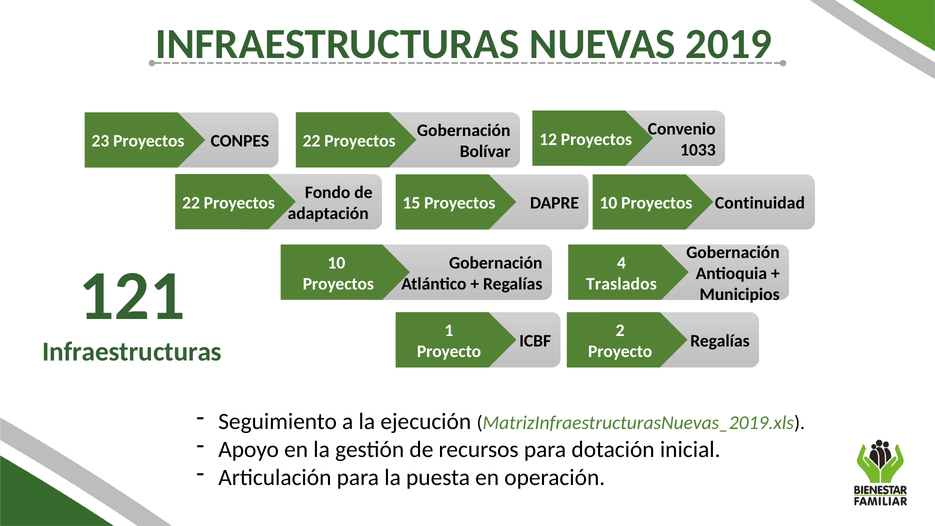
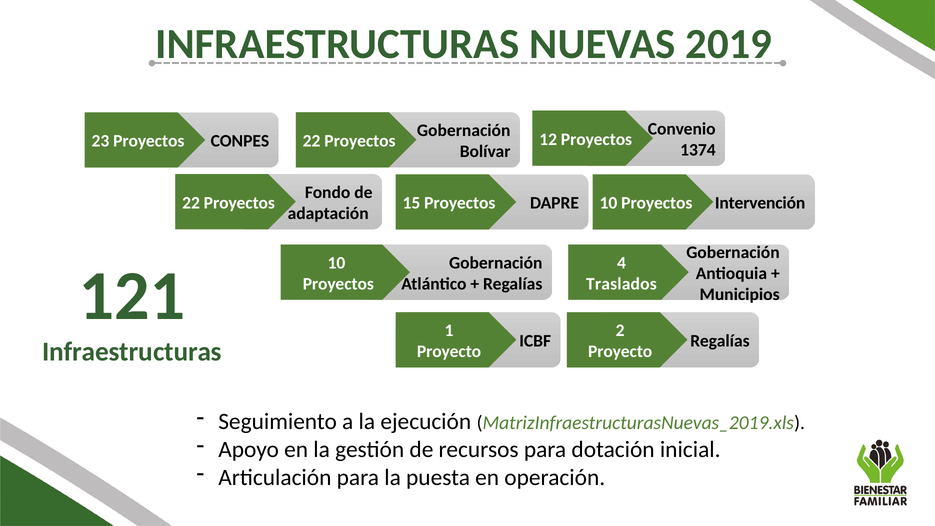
1033: 1033 -> 1374 (698, 150)
Continuidad: Continuidad -> Intervención (760, 203)
